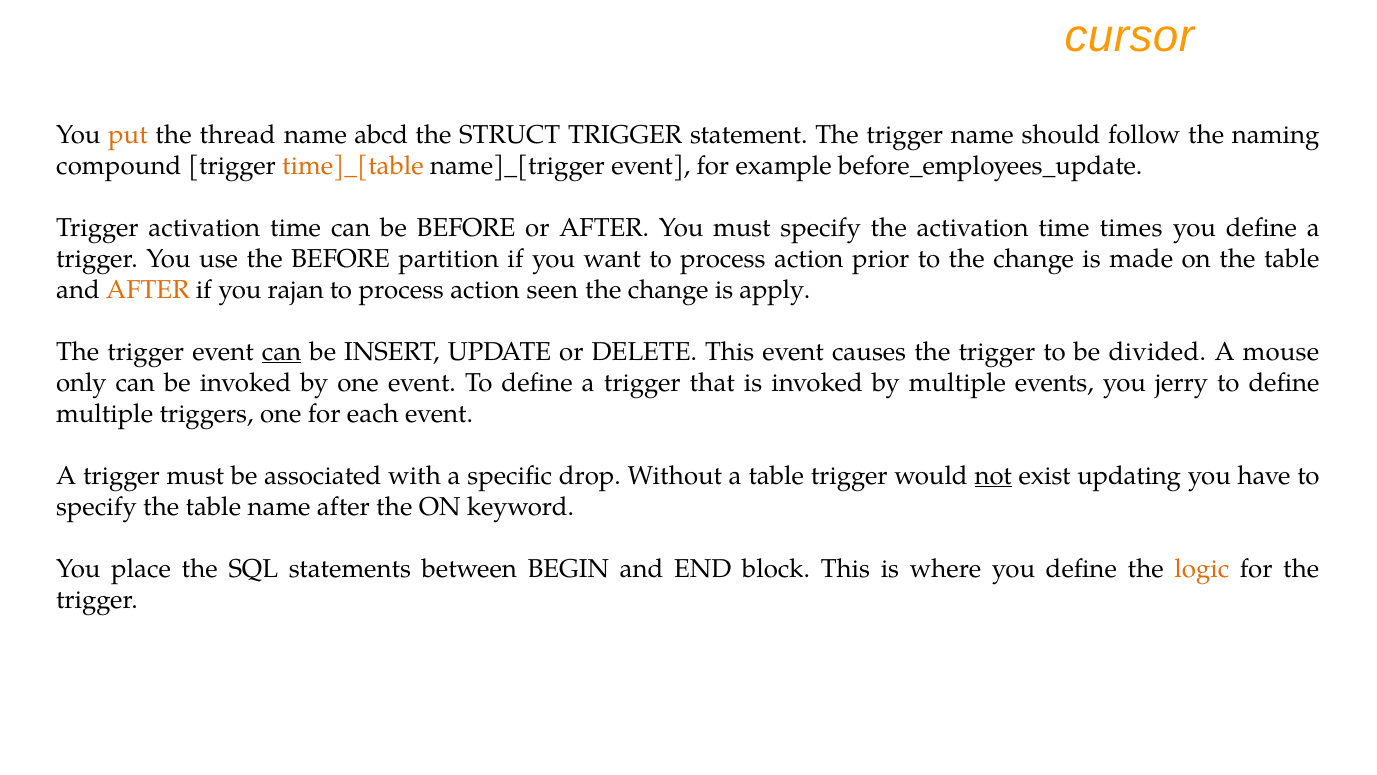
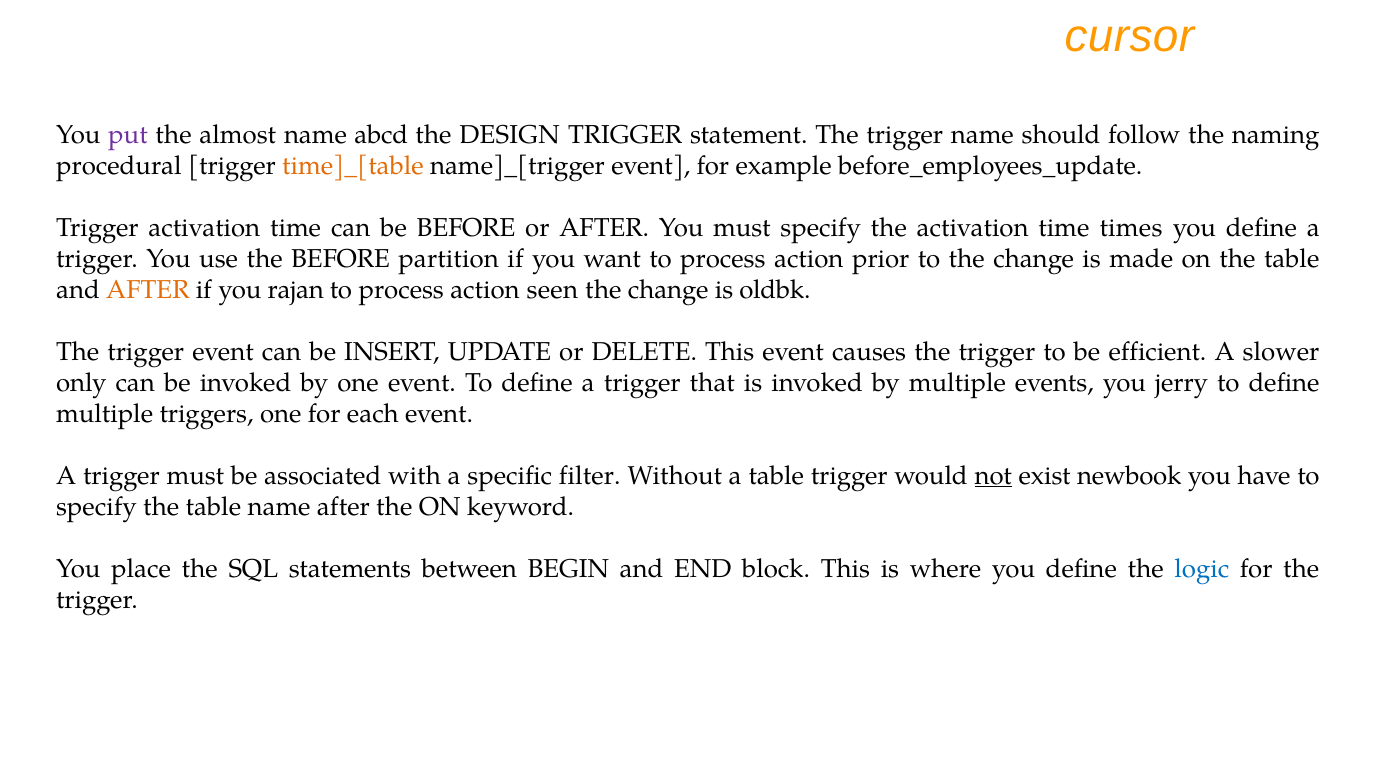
put colour: orange -> purple (128, 134)
thread: thread -> almost (238, 134)
STRUCT: STRUCT -> DESIGN (510, 134)
compound: compound -> procedural (119, 165)
apply: apply -> oldbk (775, 289)
can underline: present -> none (282, 351)
divided: divided -> efficient (1157, 351)
mouse: mouse -> slower (1281, 351)
drop: drop -> filter (590, 475)
updating: updating -> newbook (1129, 475)
logic colour: orange -> blue (1202, 568)
